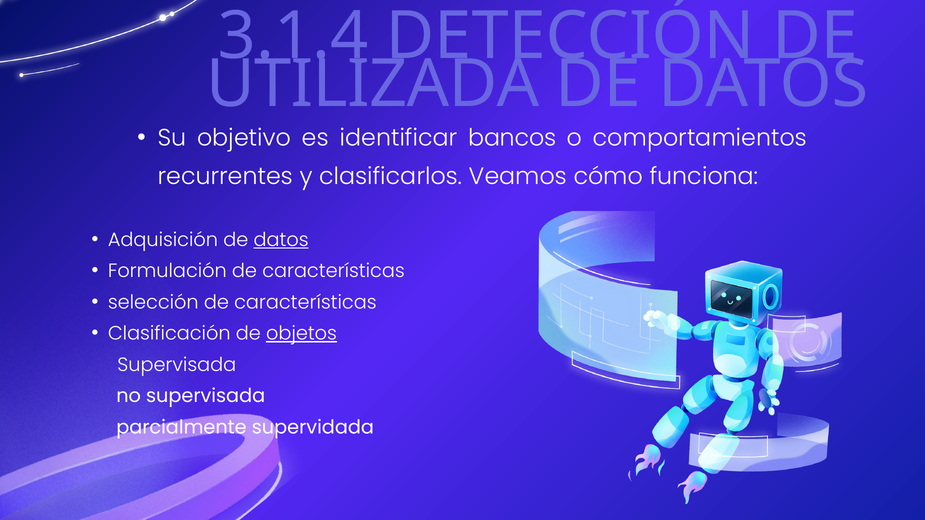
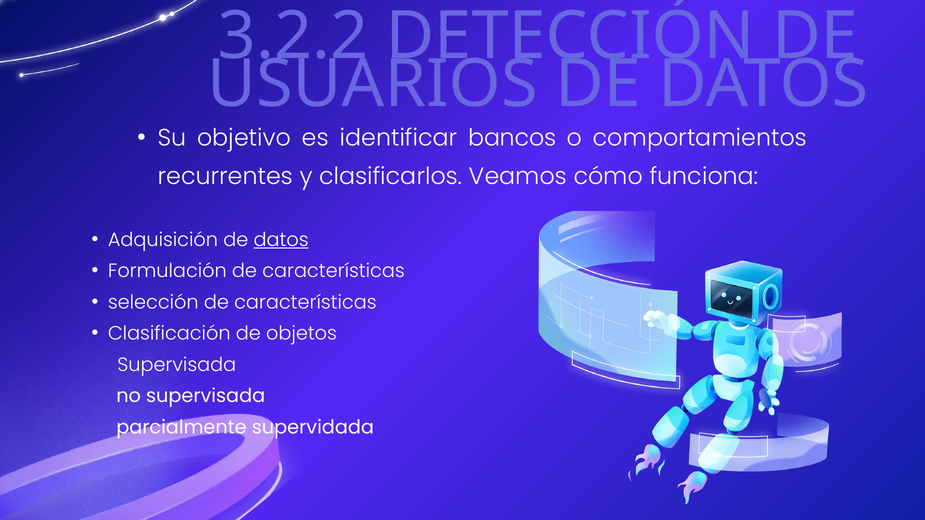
3.1.4: 3.1.4 -> 3.2.2 (293, 36)
UTILIZADA: UTILIZADA -> USUARIOS (373, 84)
objetos underline: present -> none (301, 334)
